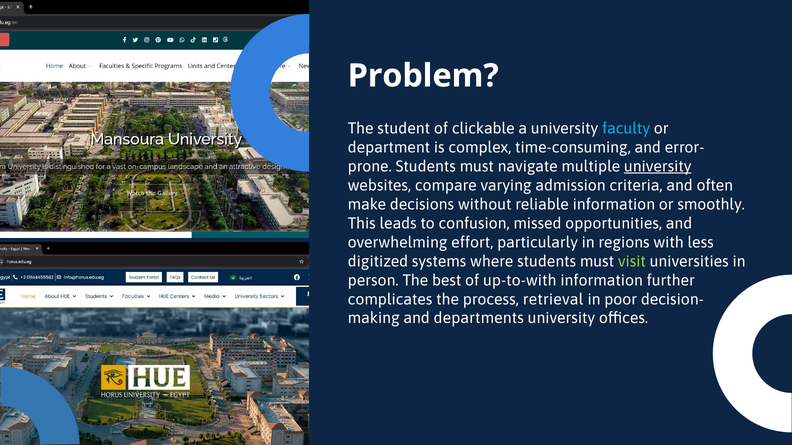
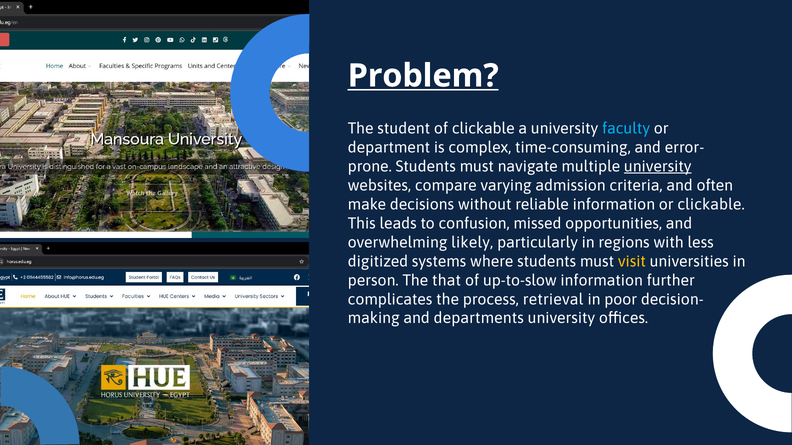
Problem underline: none -> present (423, 76)
or smoothly: smoothly -> clickable (711, 205)
effort: effort -> likely (472, 243)
visit colour: light green -> yellow (632, 262)
best: best -> that (447, 281)
up-to-with: up-to-with -> up-to-slow (520, 281)
